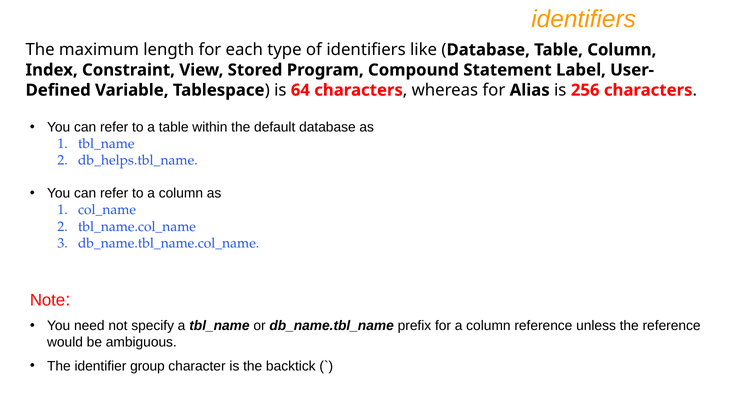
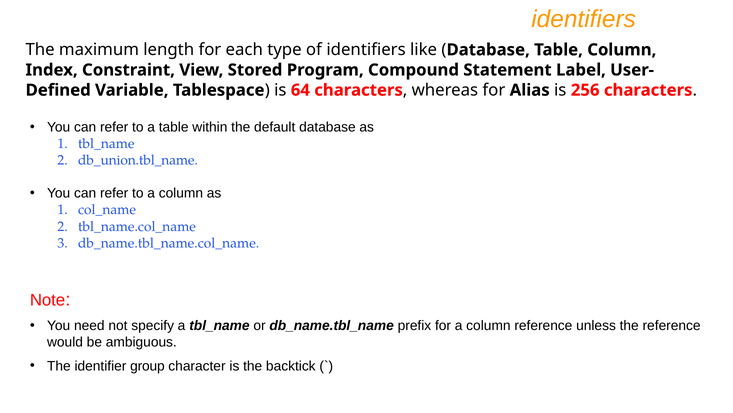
db_helps.tbl_name: db_helps.tbl_name -> db_union.tbl_name (138, 160)
